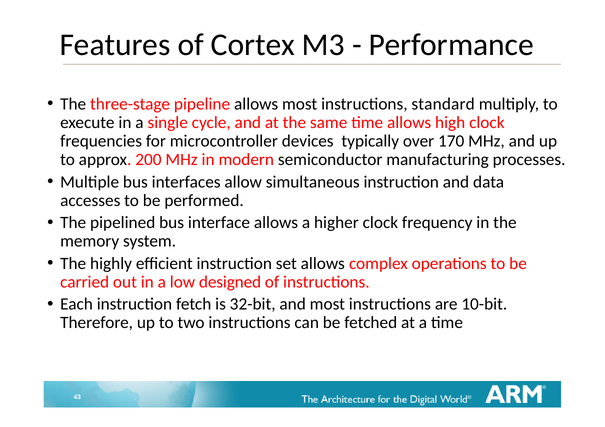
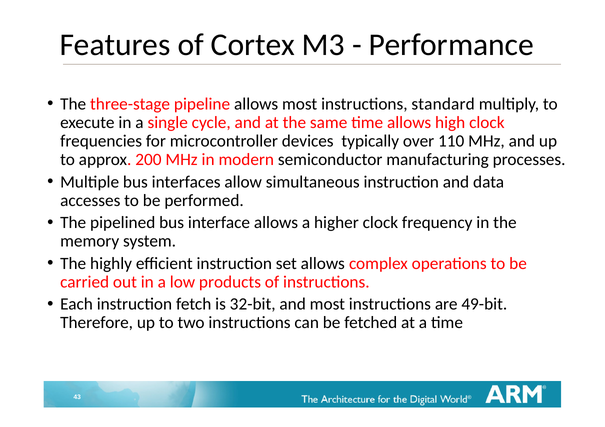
170: 170 -> 110 (451, 141)
designed: designed -> products (230, 282)
10-bit: 10-bit -> 49-bit (484, 305)
